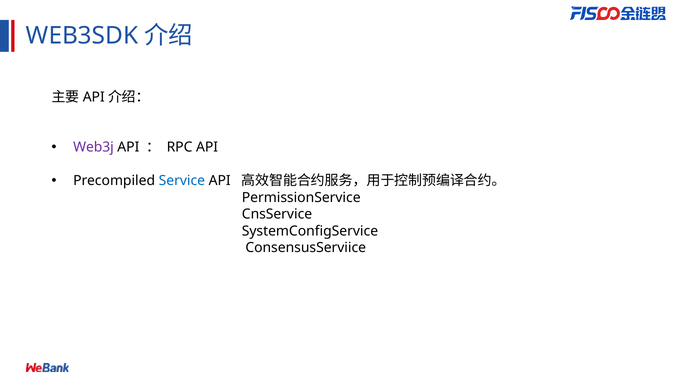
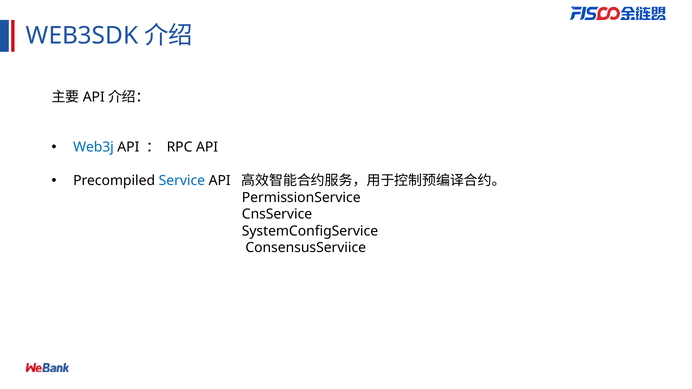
Web3j colour: purple -> blue (94, 147)
